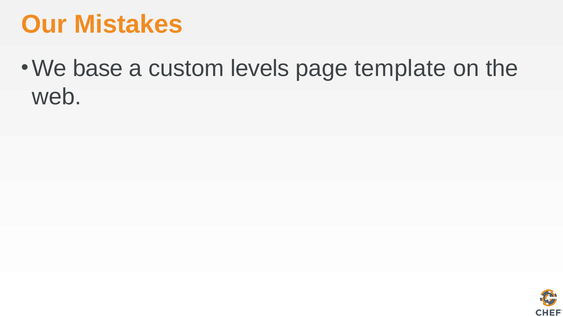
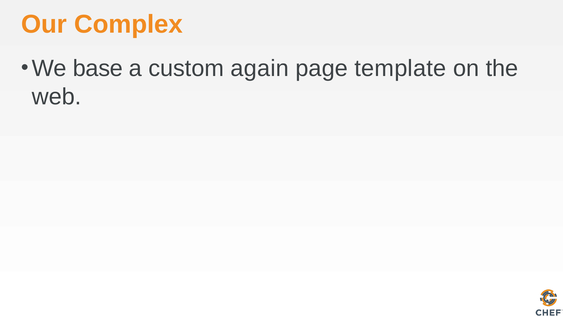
Mistakes: Mistakes -> Complex (129, 24)
levels: levels -> again (260, 68)
